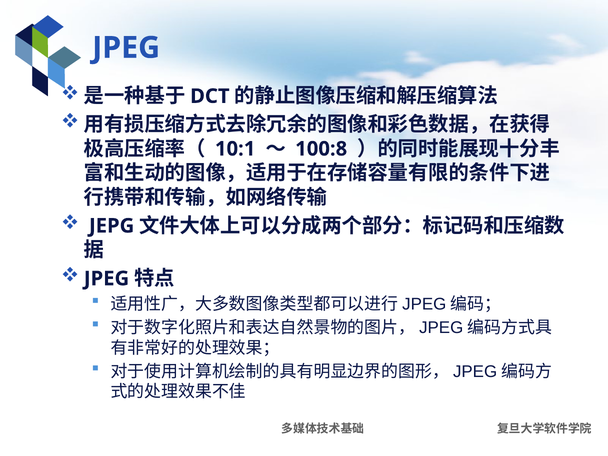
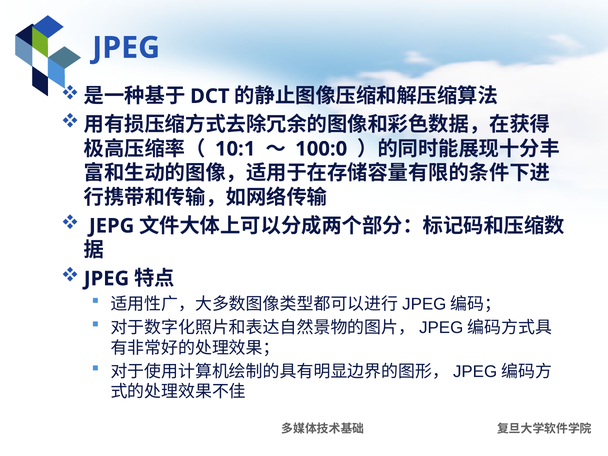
100:8: 100:8 -> 100:0 (321, 149)
